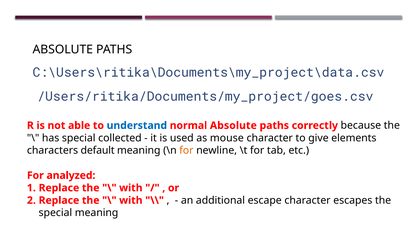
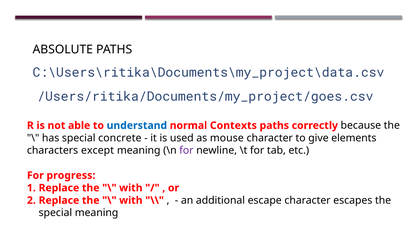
normal Absolute: Absolute -> Contexts (233, 126)
collected: collected -> concrete (120, 138)
default: default -> except (98, 151)
for colour: orange -> purple (186, 151)
analyzed: analyzed -> progress (71, 176)
